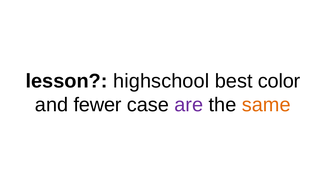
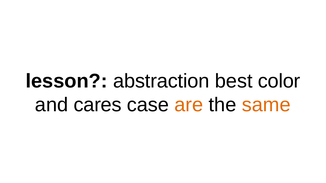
highschool: highschool -> abstraction (161, 81)
fewer: fewer -> cares (98, 105)
are colour: purple -> orange (189, 105)
